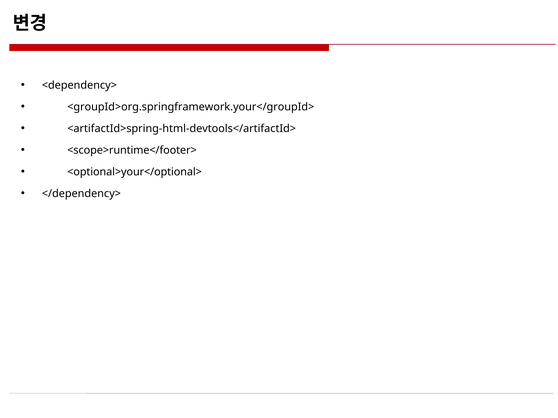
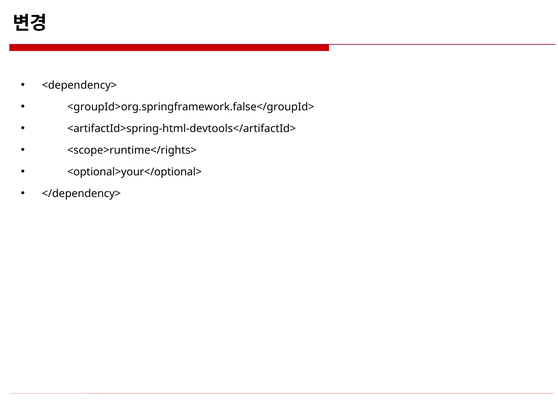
<groupId>org.springframework.your</groupId>: <groupId>org.springframework.your</groupId> -> <groupId>org.springframework.false</groupId> (191, 107)
<scope>runtime</footer>: <scope>runtime</footer> -> <scope>runtime</rights> (132, 150)
